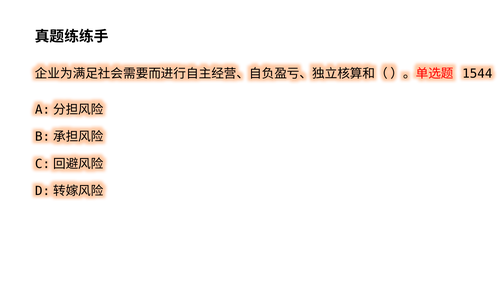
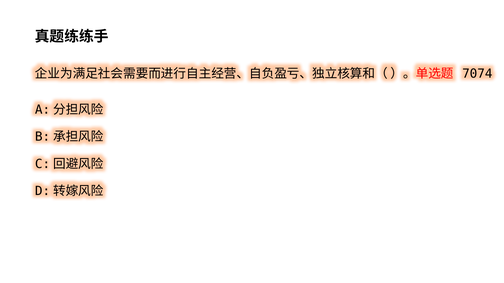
1544: 1544 -> 7074 (477, 74)
